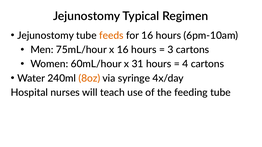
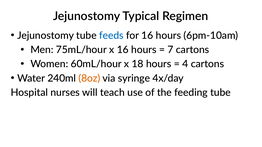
feeds colour: orange -> blue (111, 36)
3: 3 -> 7 (170, 50)
31: 31 -> 18 (138, 64)
